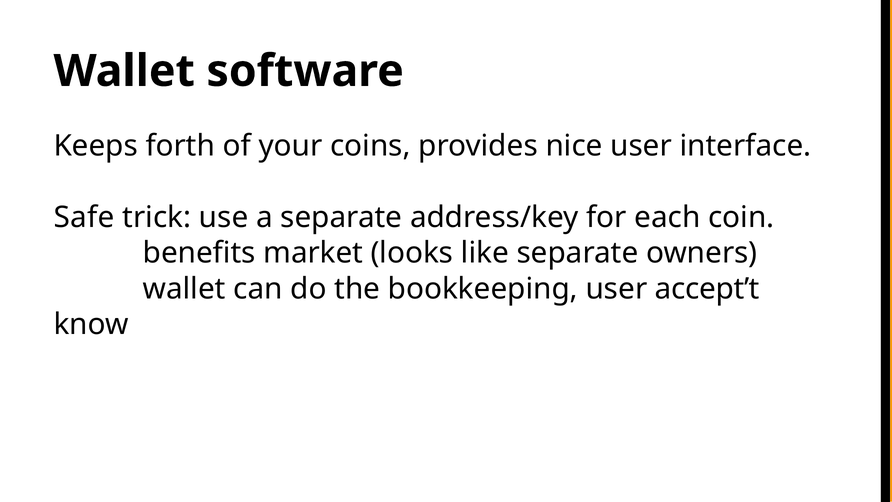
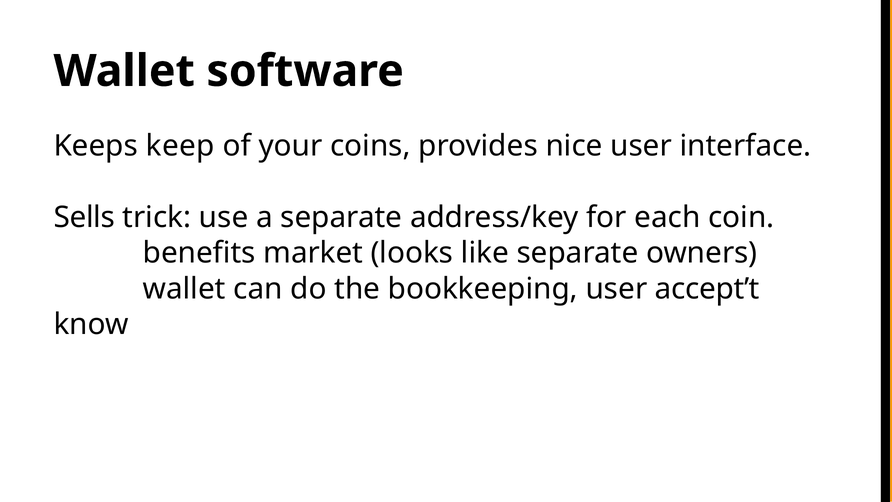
forth: forth -> keep (180, 146)
Safe: Safe -> Sells (84, 217)
